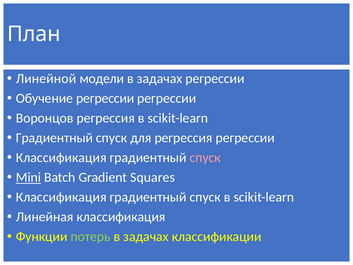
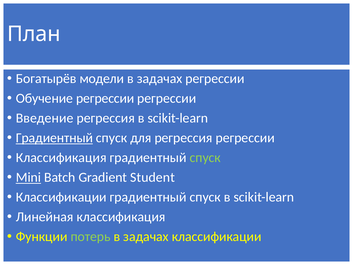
Линейной: Линейной -> Богатырёв (46, 79)
Воронцов: Воронцов -> Введение (45, 118)
Градиентный underline: none -> present (54, 138)
спуск colour: pink -> light green (205, 158)
Squares: Squares -> Student (153, 177)
Классификация: Классификация -> Классификации (61, 197)
